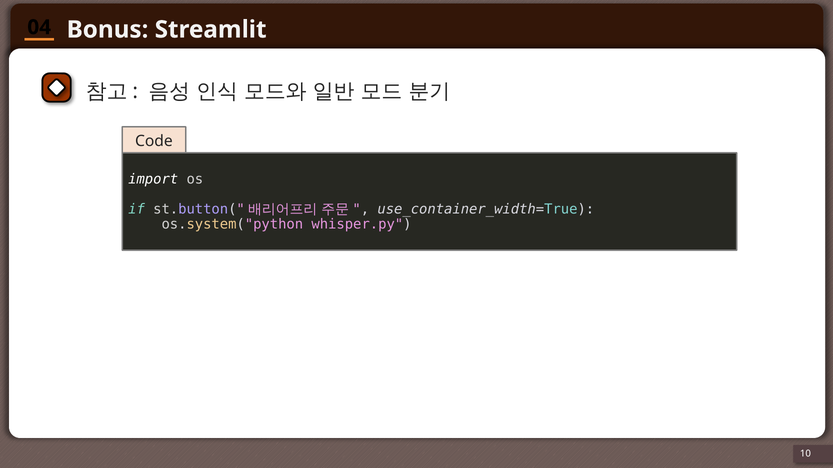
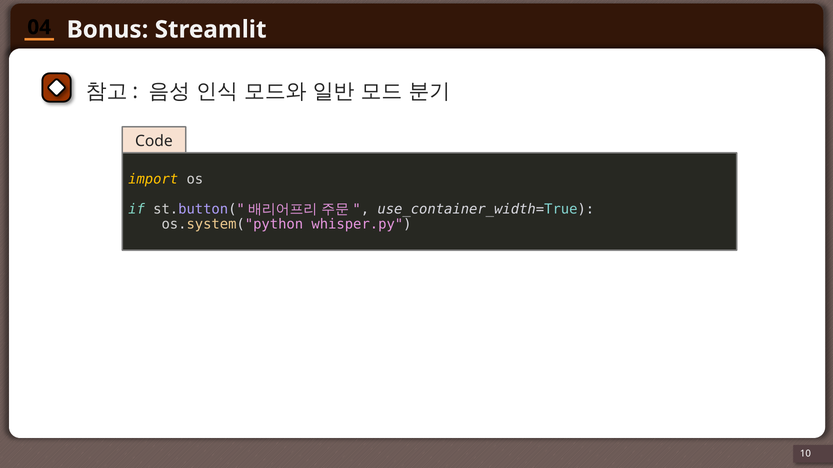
import colour: white -> yellow (153, 179)
